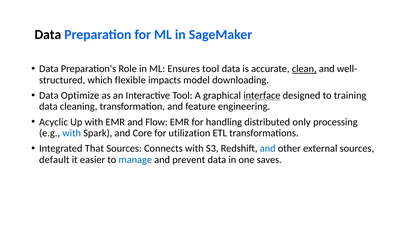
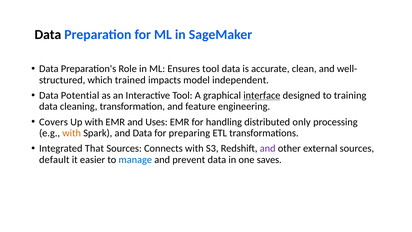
clean underline: present -> none (304, 69)
flexible: flexible -> trained (130, 80)
downloading: downloading -> independent (241, 80)
Optimize: Optimize -> Potential (80, 95)
Acyclic: Acyclic -> Covers (54, 122)
Flow: Flow -> Uses (157, 122)
with colour: blue -> orange (72, 133)
and Core: Core -> Data (142, 133)
utilization: utilization -> preparing (189, 133)
and colour: blue -> purple (268, 148)
